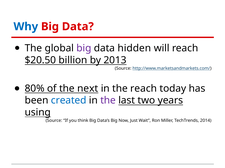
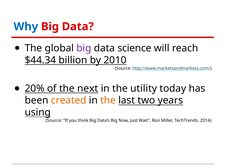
hidden: hidden -> science (134, 48)
$20.50: $20.50 -> $44.34 (40, 60)
2013: 2013 -> 2010 (115, 60)
80%: 80% -> 20% (35, 89)
the reach: reach -> utility (144, 89)
created colour: blue -> orange (69, 101)
the colour: purple -> orange (108, 101)
